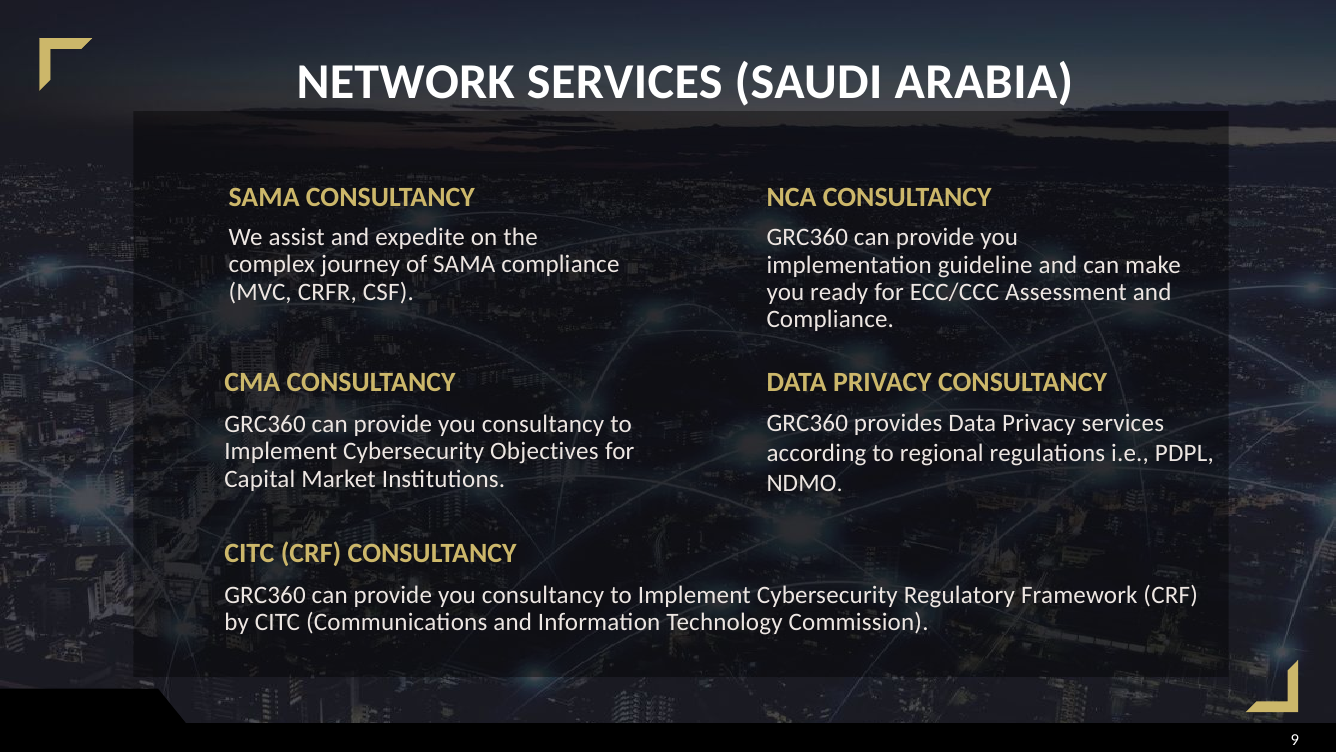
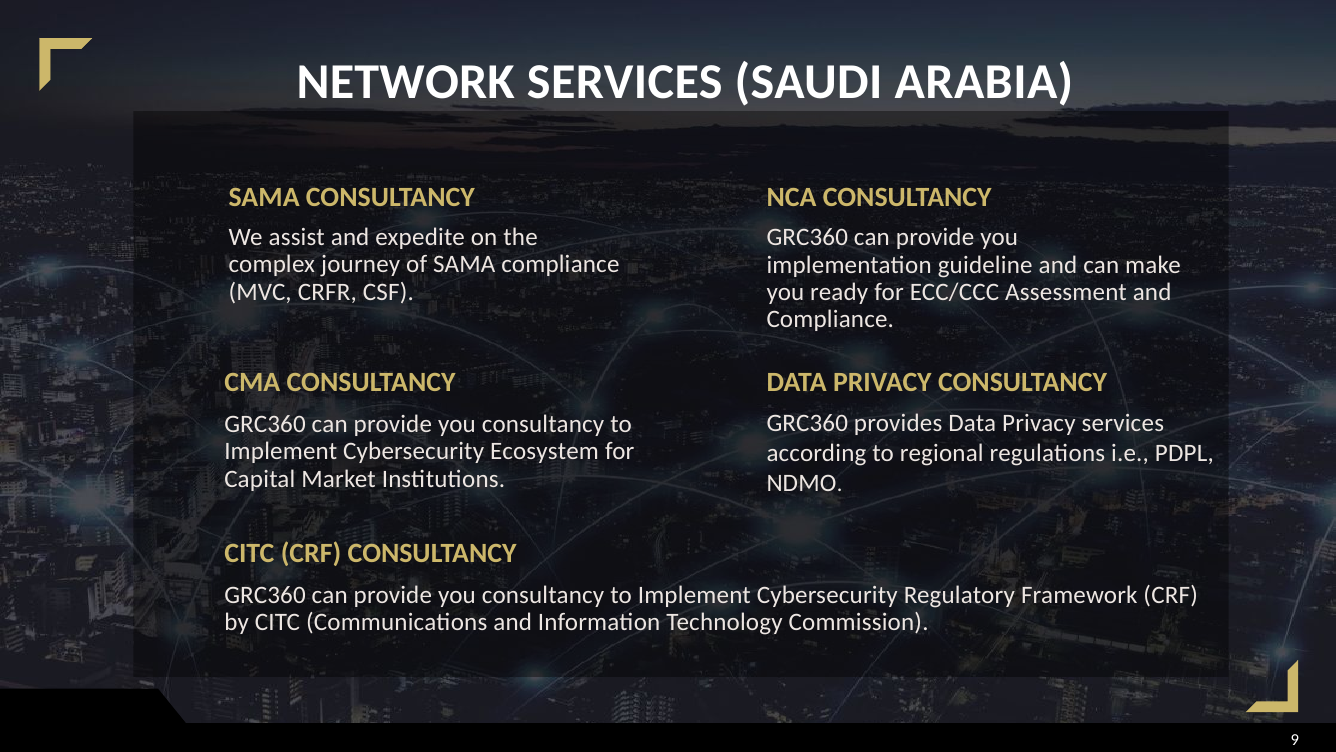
Objectives: Objectives -> Ecosystem (544, 451)
